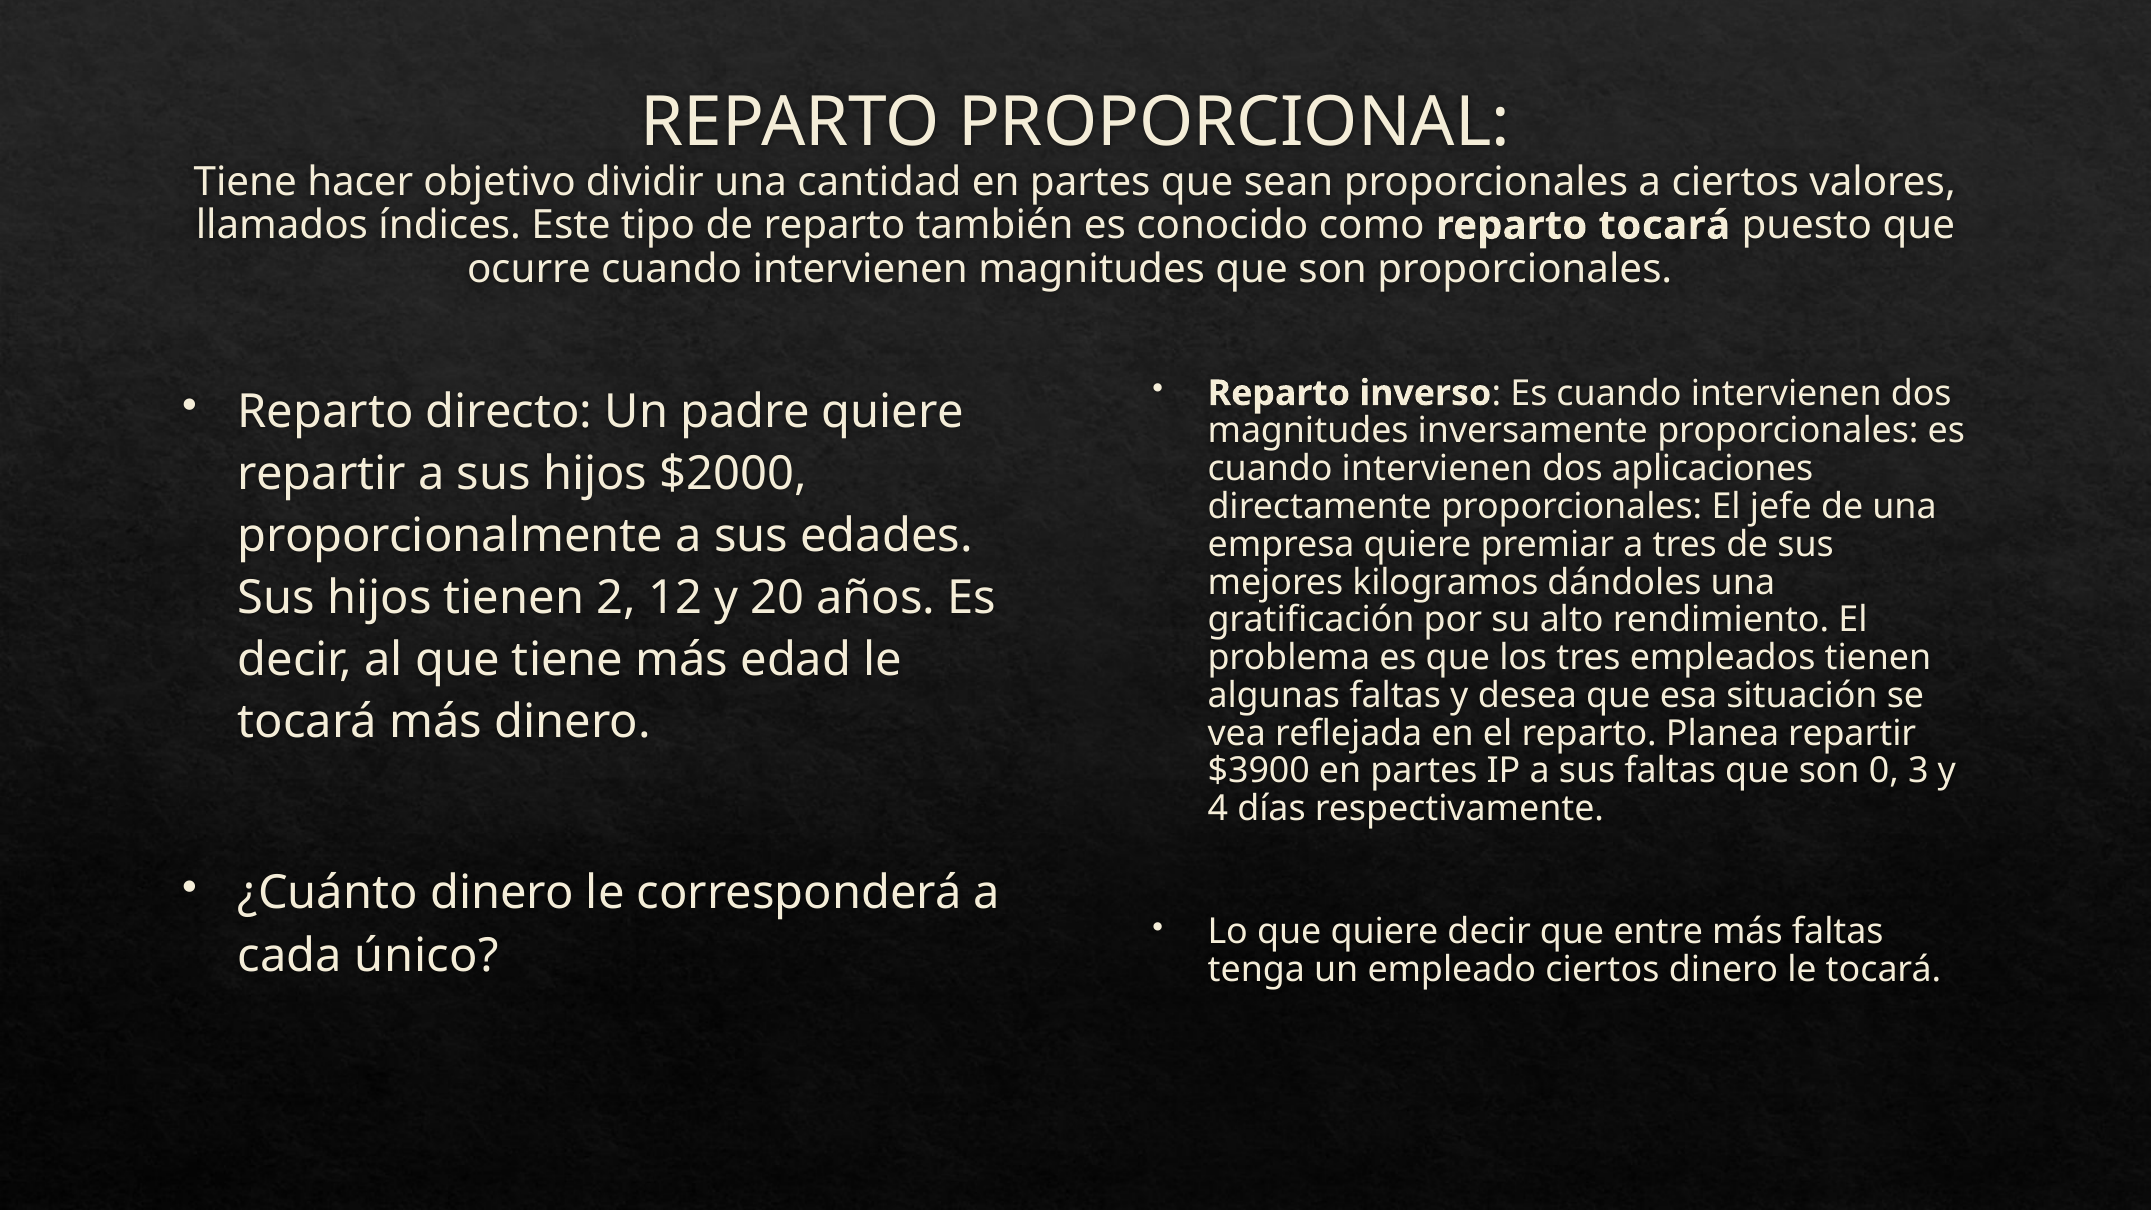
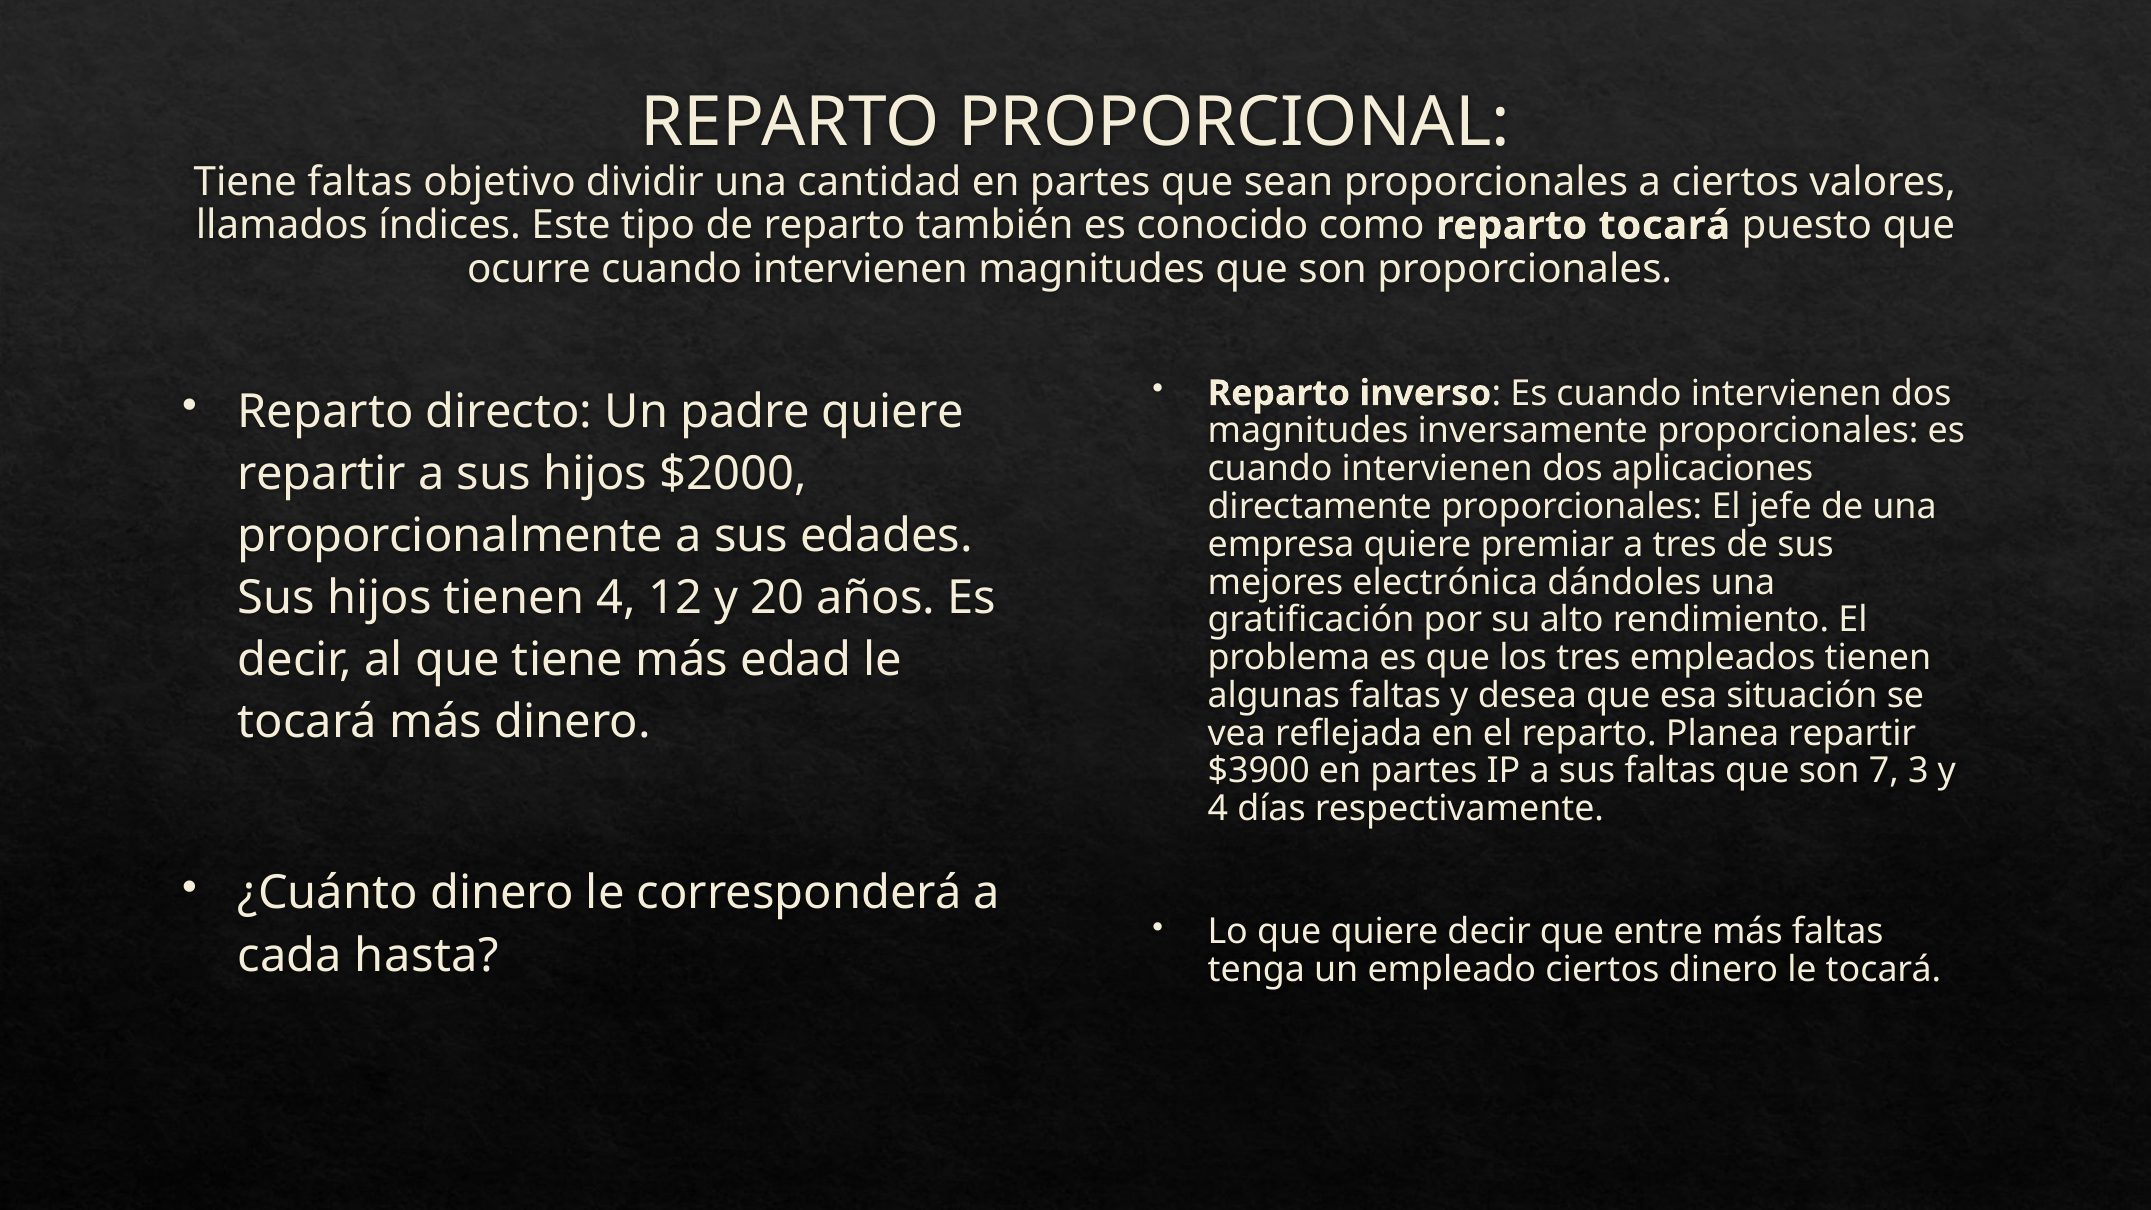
Tiene hacer: hacer -> faltas (360, 182)
kilogramos: kilogramos -> electrónica (1445, 582)
tienen 2: 2 -> 4 (616, 598)
0: 0 -> 7 (1884, 771)
único: único -> hasta (427, 955)
